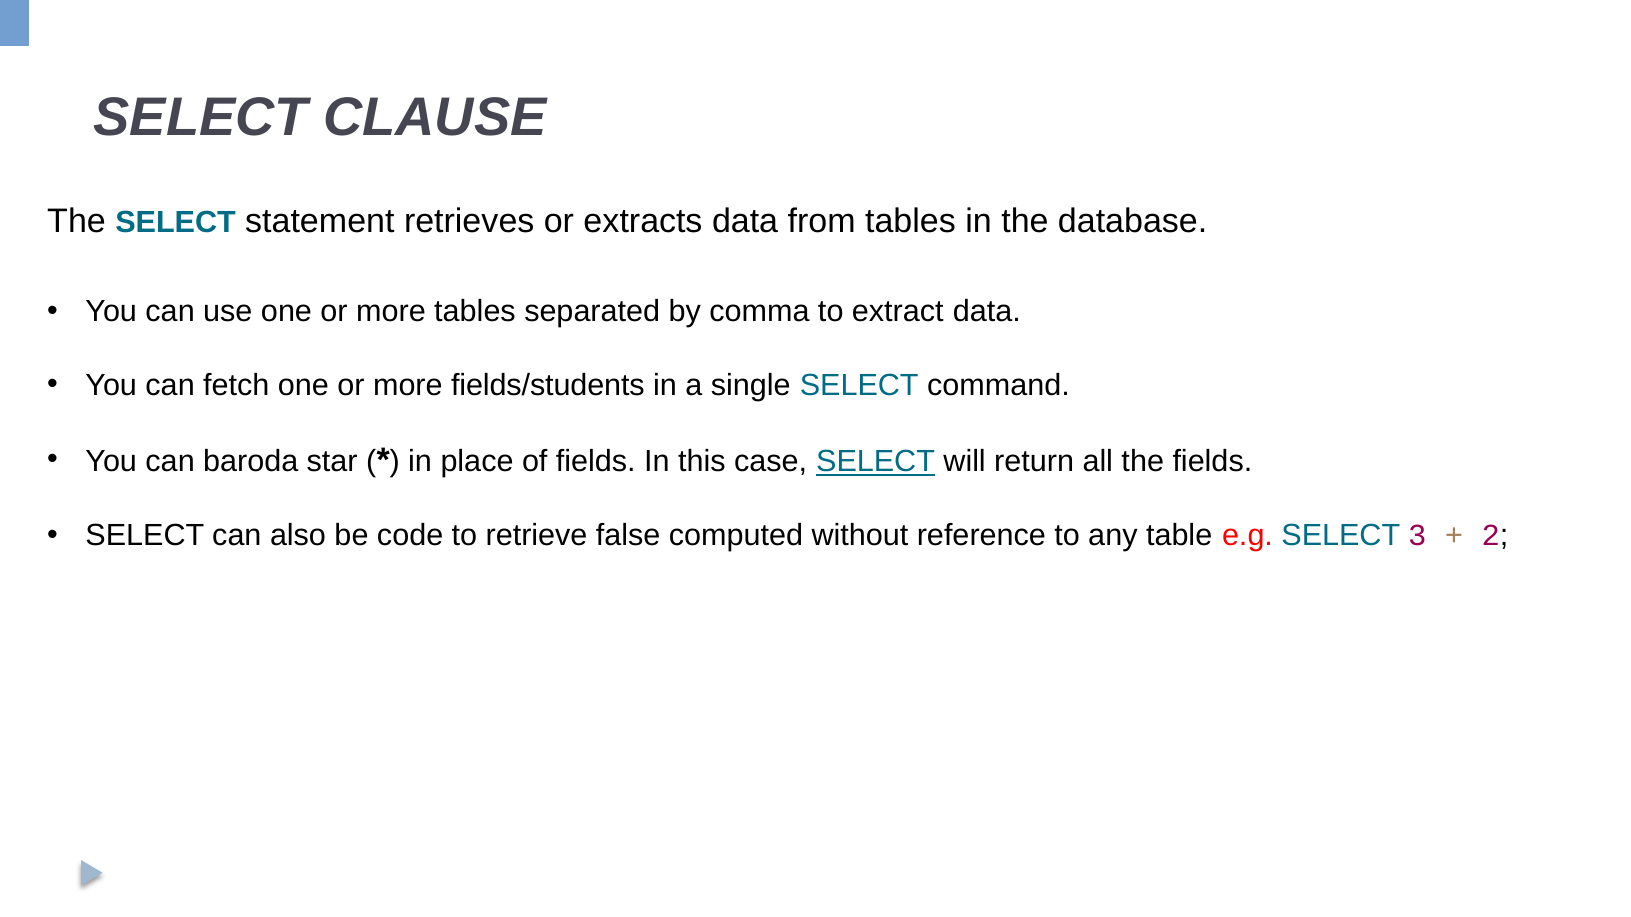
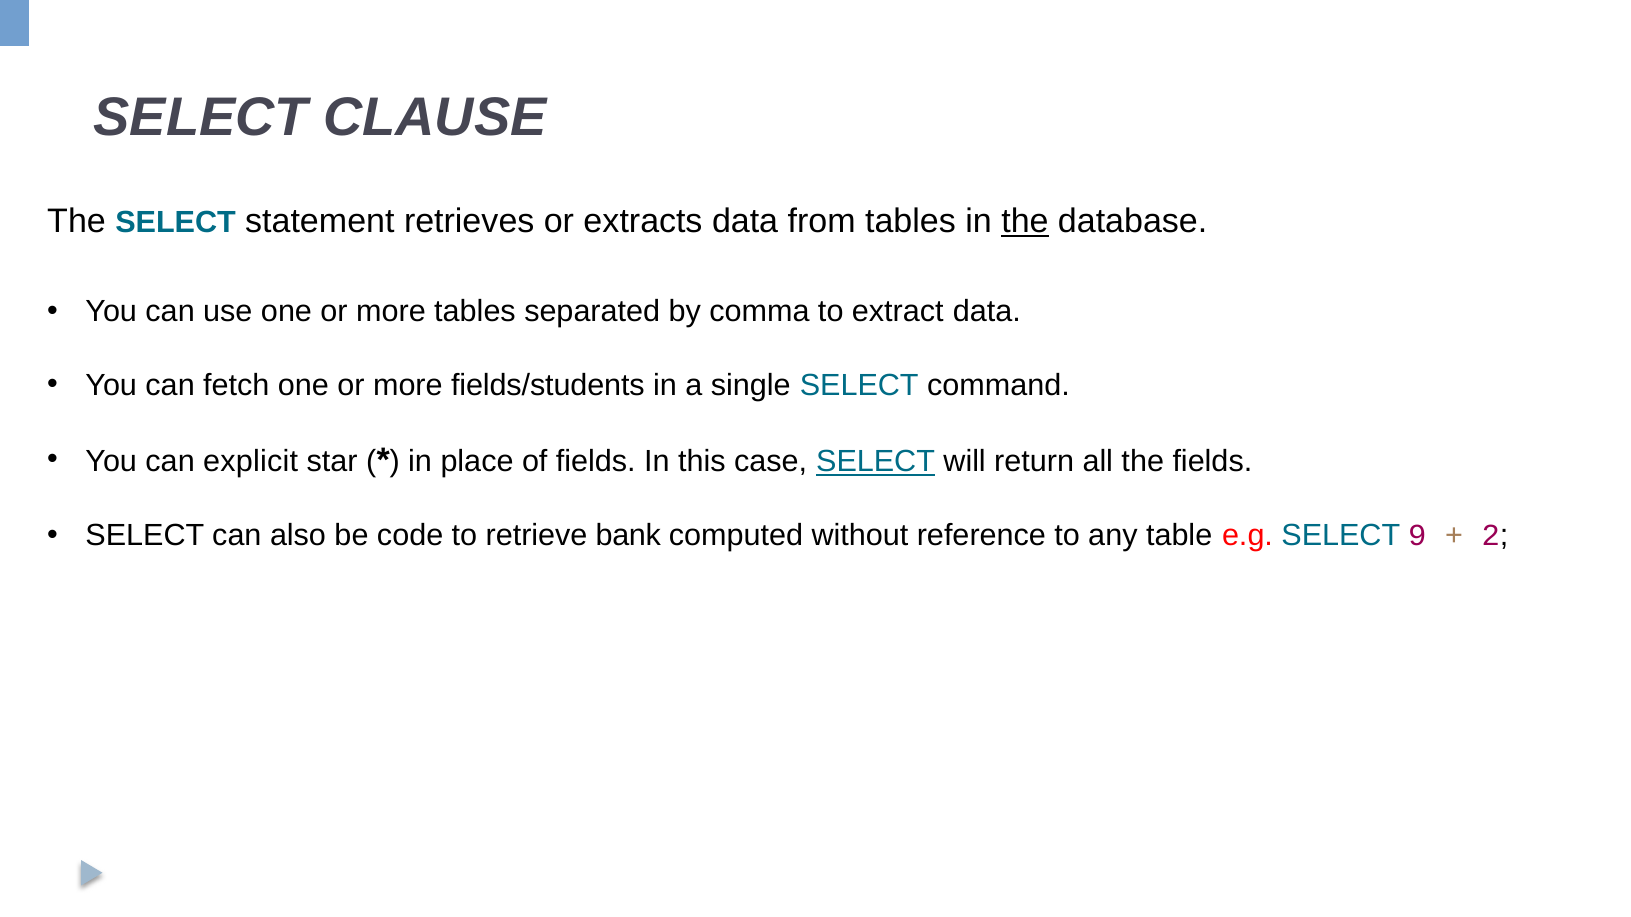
the underline: none -> present (1025, 222)
baroda: baroda -> explicit (251, 462)
false: false -> bank (628, 536)
3: 3 -> 9 (1417, 536)
